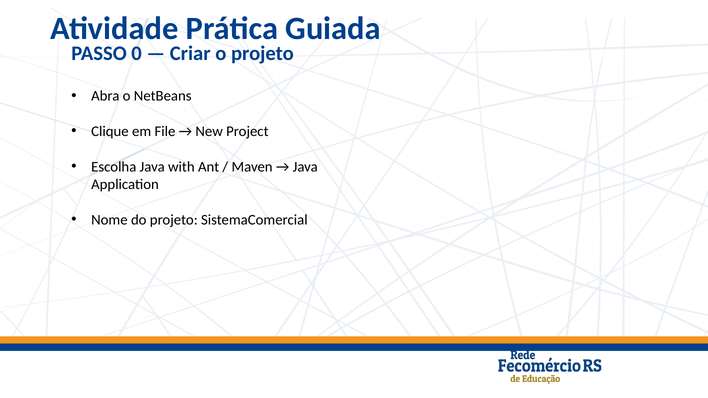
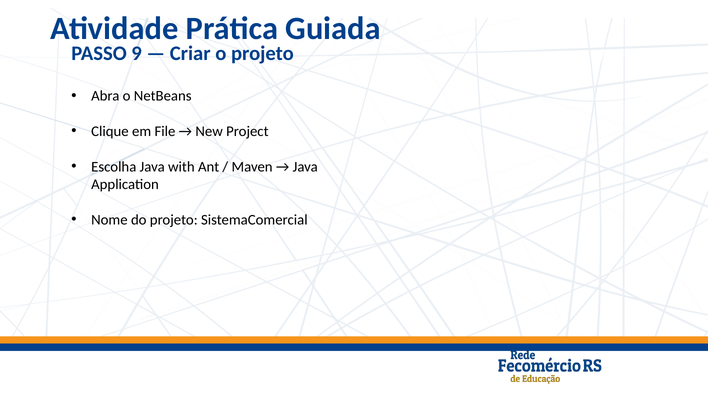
0: 0 -> 9 (137, 54)
